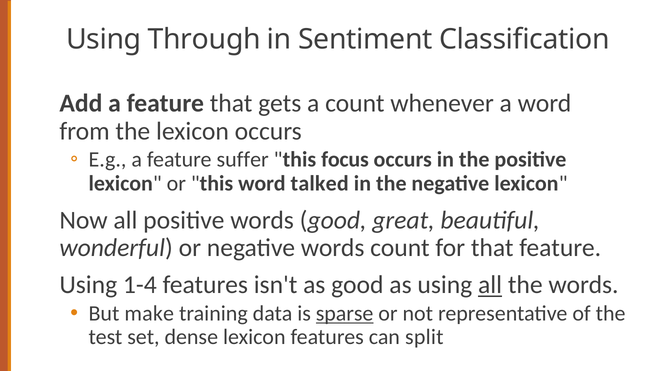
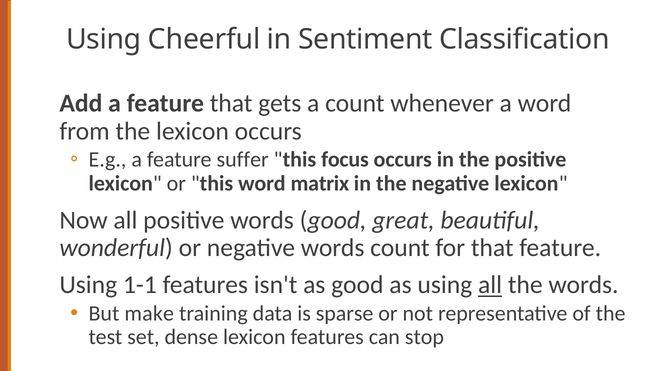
Through: Through -> Cheerful (204, 39)
talked: talked -> matrix (320, 184)
1-4: 1-4 -> 1-1 (140, 285)
sparse underline: present -> none (345, 314)
split: split -> stop (424, 337)
